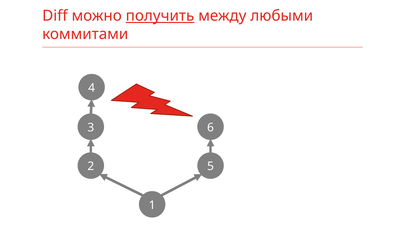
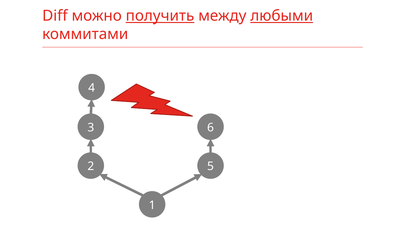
любыми underline: none -> present (282, 16)
